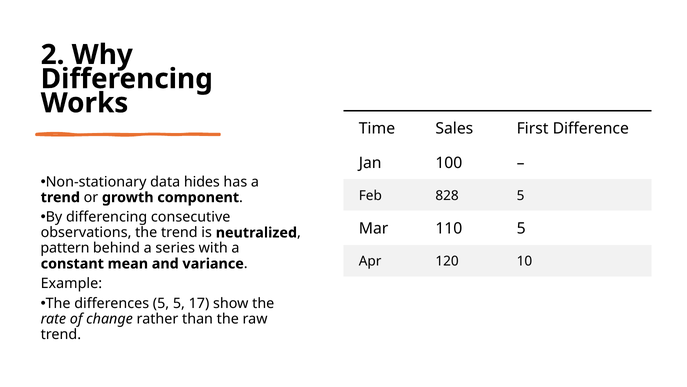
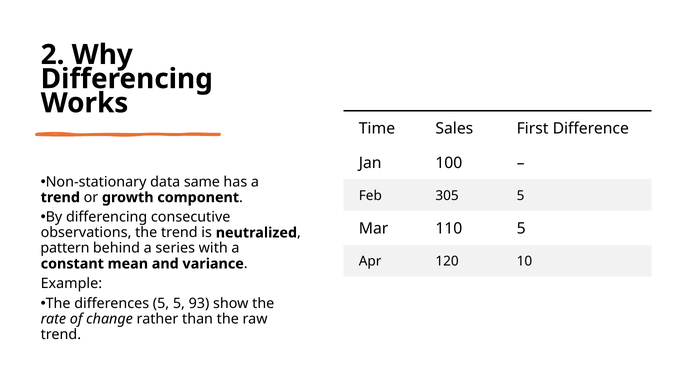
hides: hides -> same (202, 182)
828: 828 -> 305 (447, 195)
17: 17 -> 93 (199, 303)
